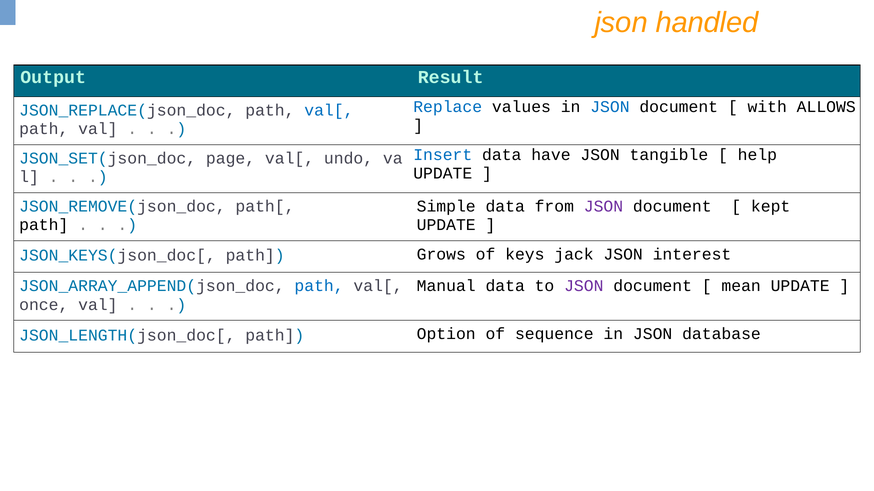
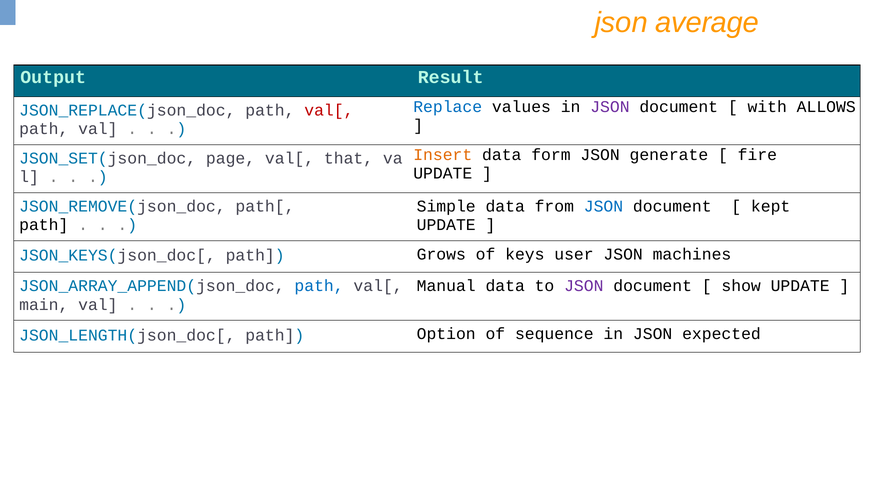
handled: handled -> average (707, 23)
JSON colour: blue -> purple (610, 107)
val[ colour: blue -> red (329, 110)
Insert colour: blue -> orange (443, 155)
have: have -> form (551, 155)
tangible: tangible -> generate (669, 155)
help: help -> fire (757, 155)
undo: undo -> that (349, 159)
JSON colour: purple -> blue (603, 207)
jack: jack -> user (574, 255)
interest: interest -> machines (692, 255)
mean: mean -> show (741, 286)
once: once -> main (44, 305)
database: database -> expected (721, 334)
